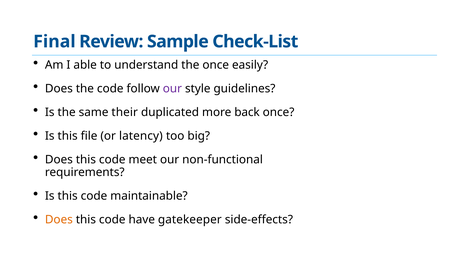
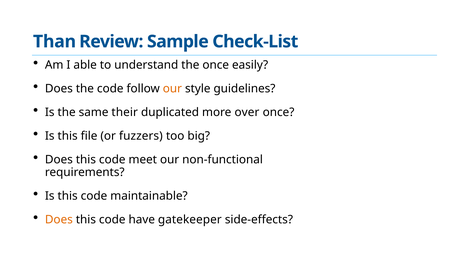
Final: Final -> Than (55, 42)
our colour: purple -> orange (172, 89)
back: back -> over (247, 112)
latency: latency -> fuzzers (141, 136)
